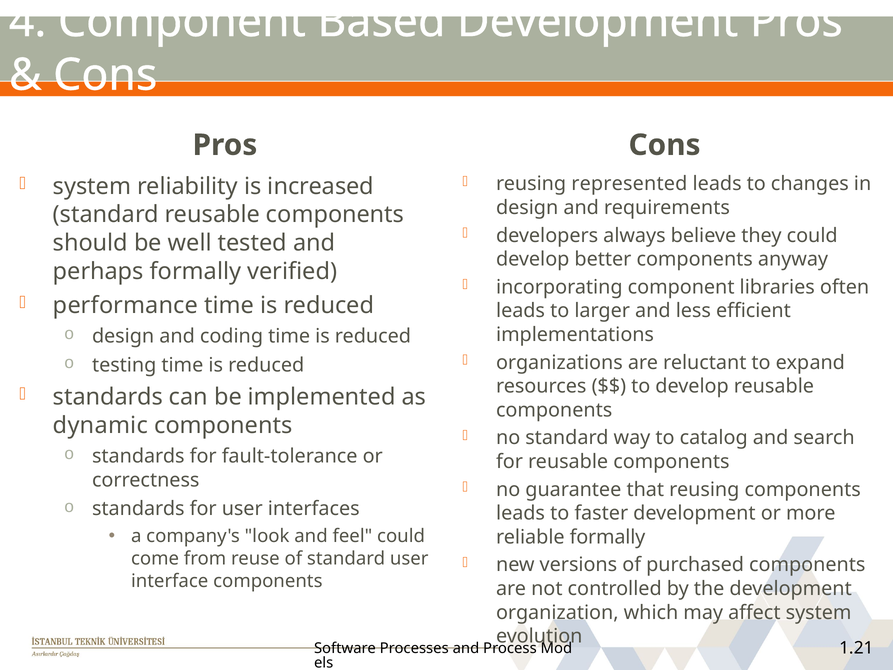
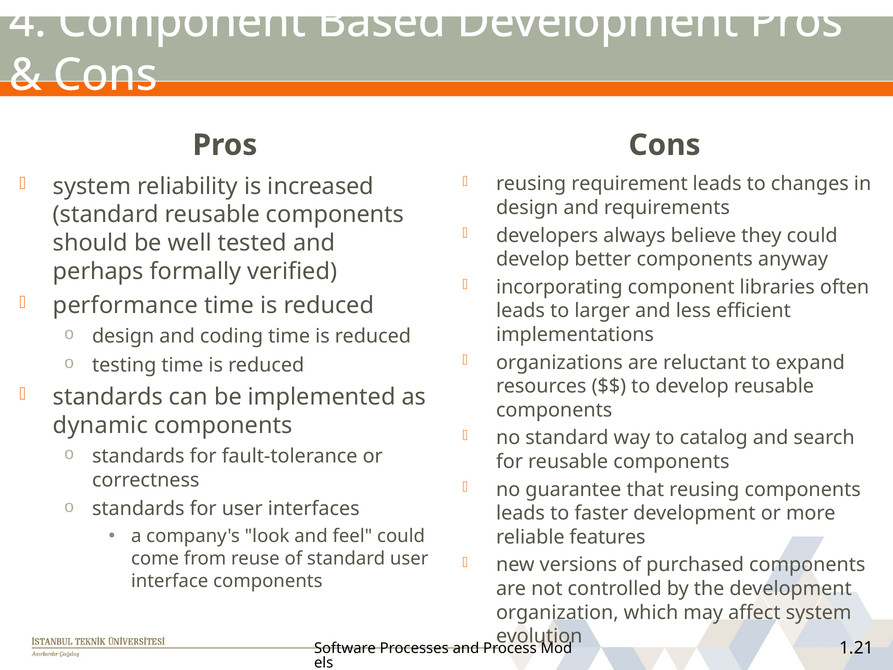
represented: represented -> requirement (629, 184)
reliable formally: formally -> features (607, 537)
